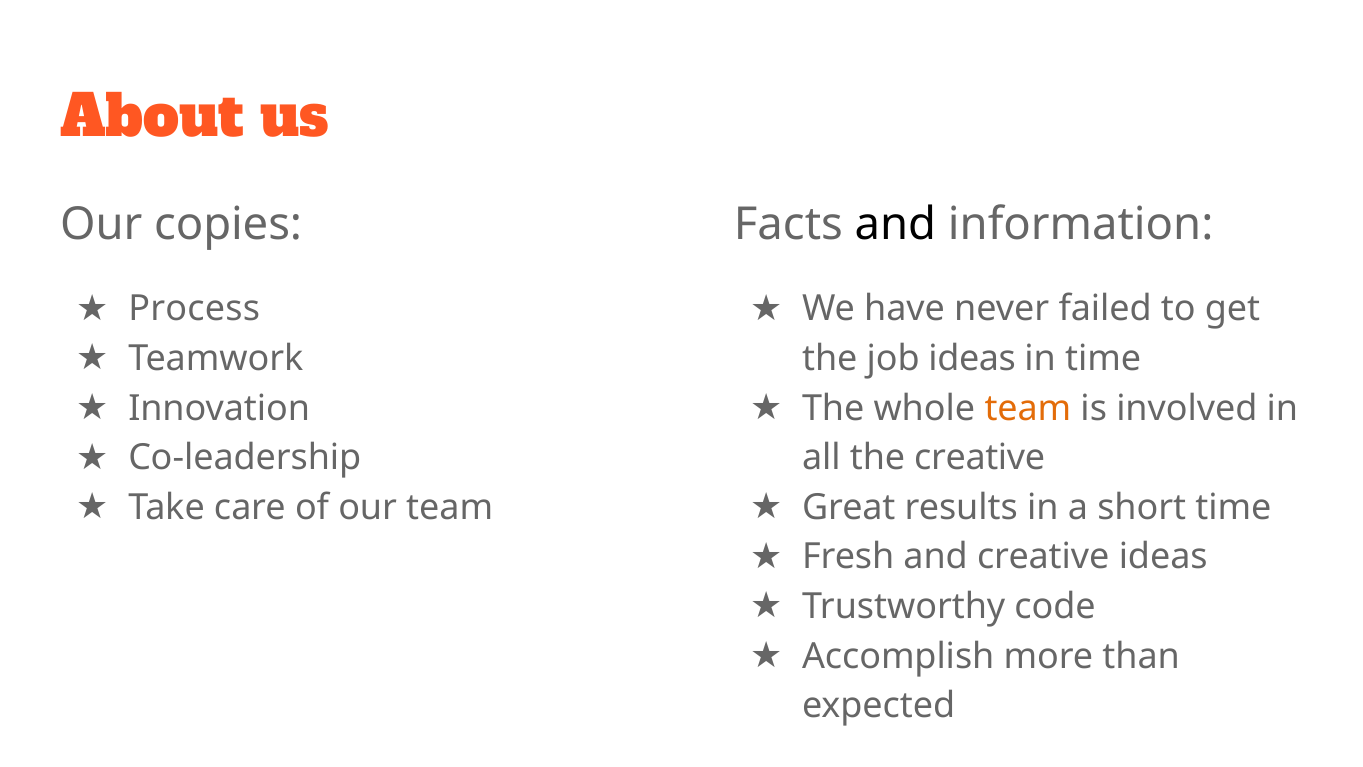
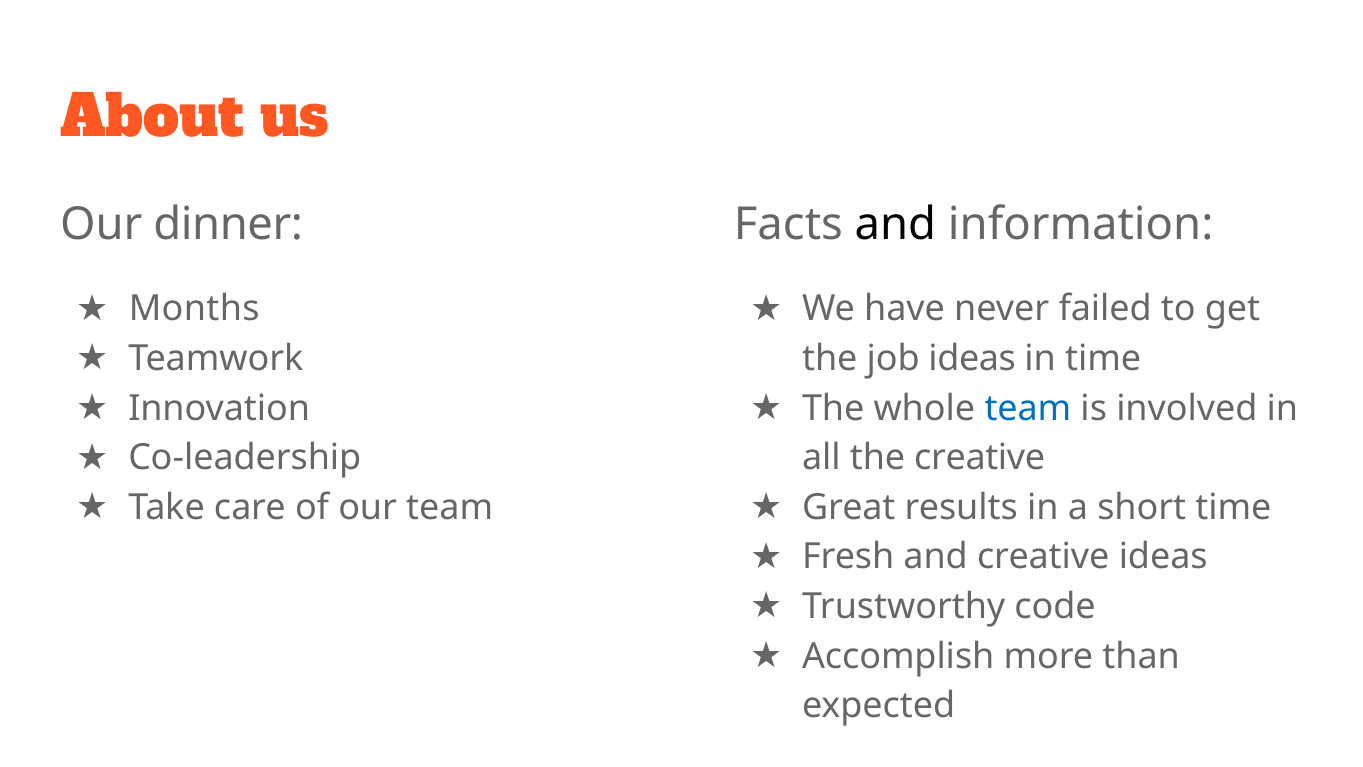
copies: copies -> dinner (228, 224)
Process: Process -> Months (194, 309)
team colour: orange -> blue (1028, 408)
